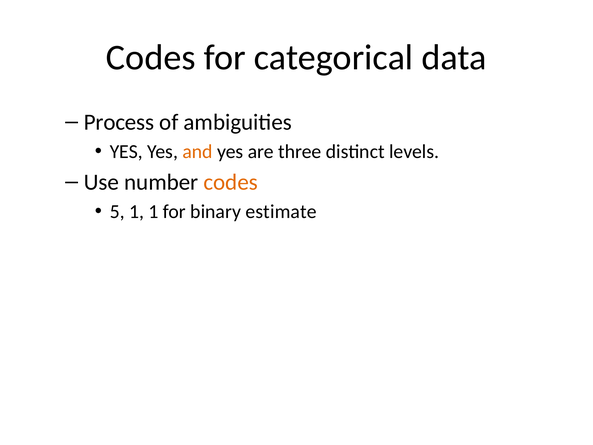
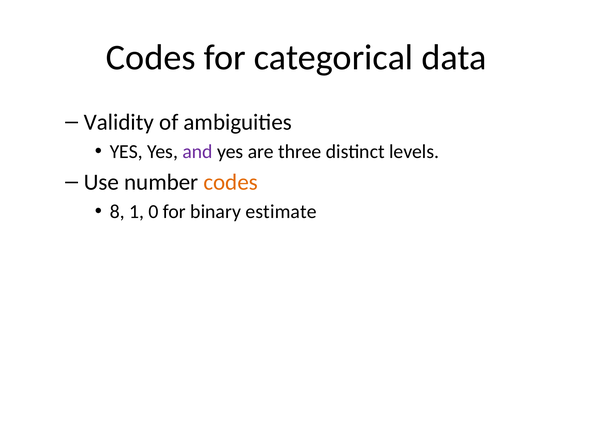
Process: Process -> Validity (119, 122)
and colour: orange -> purple (198, 152)
5: 5 -> 8 (117, 212)
1 1: 1 -> 0 (153, 212)
